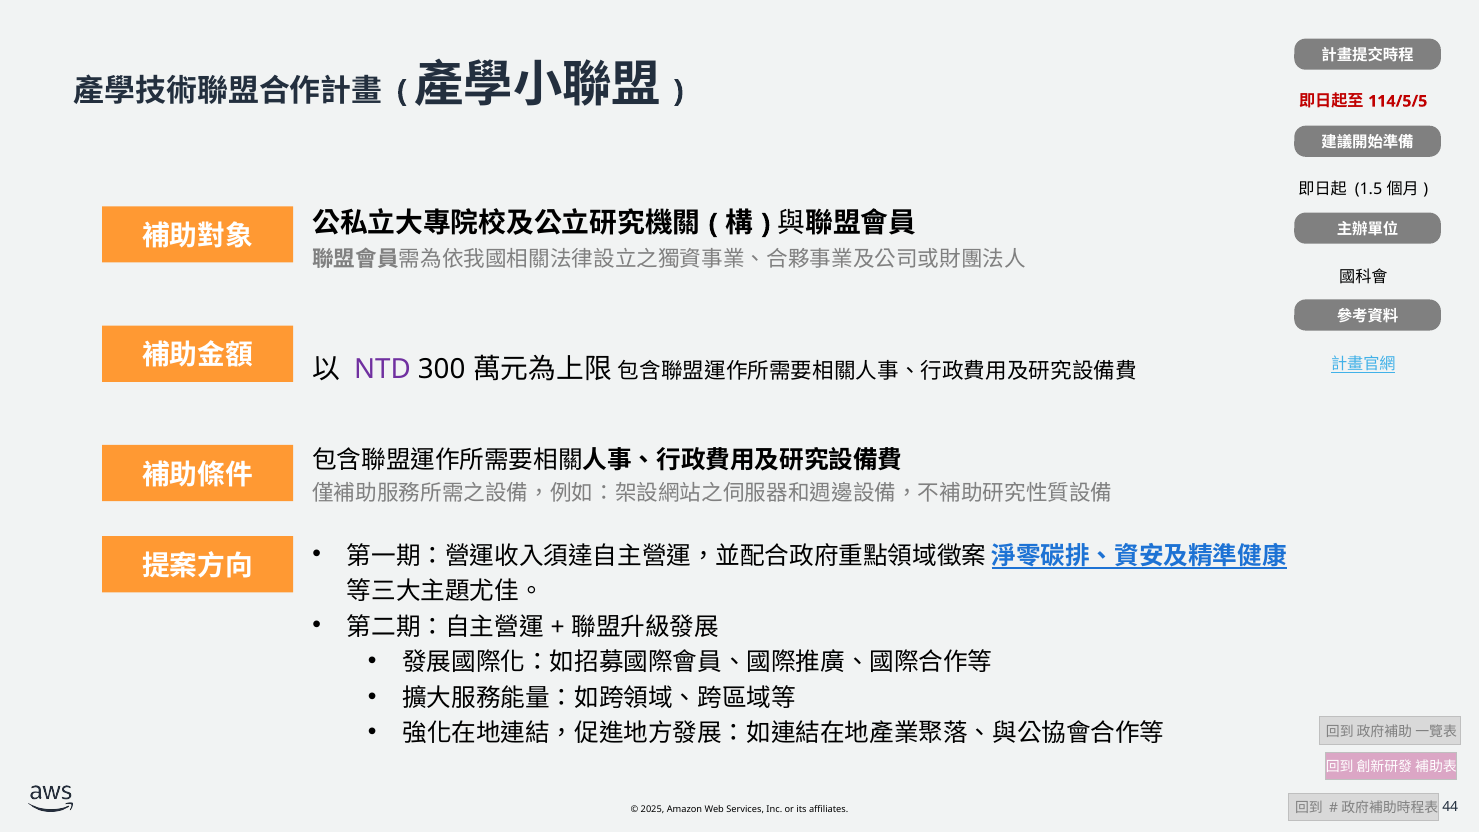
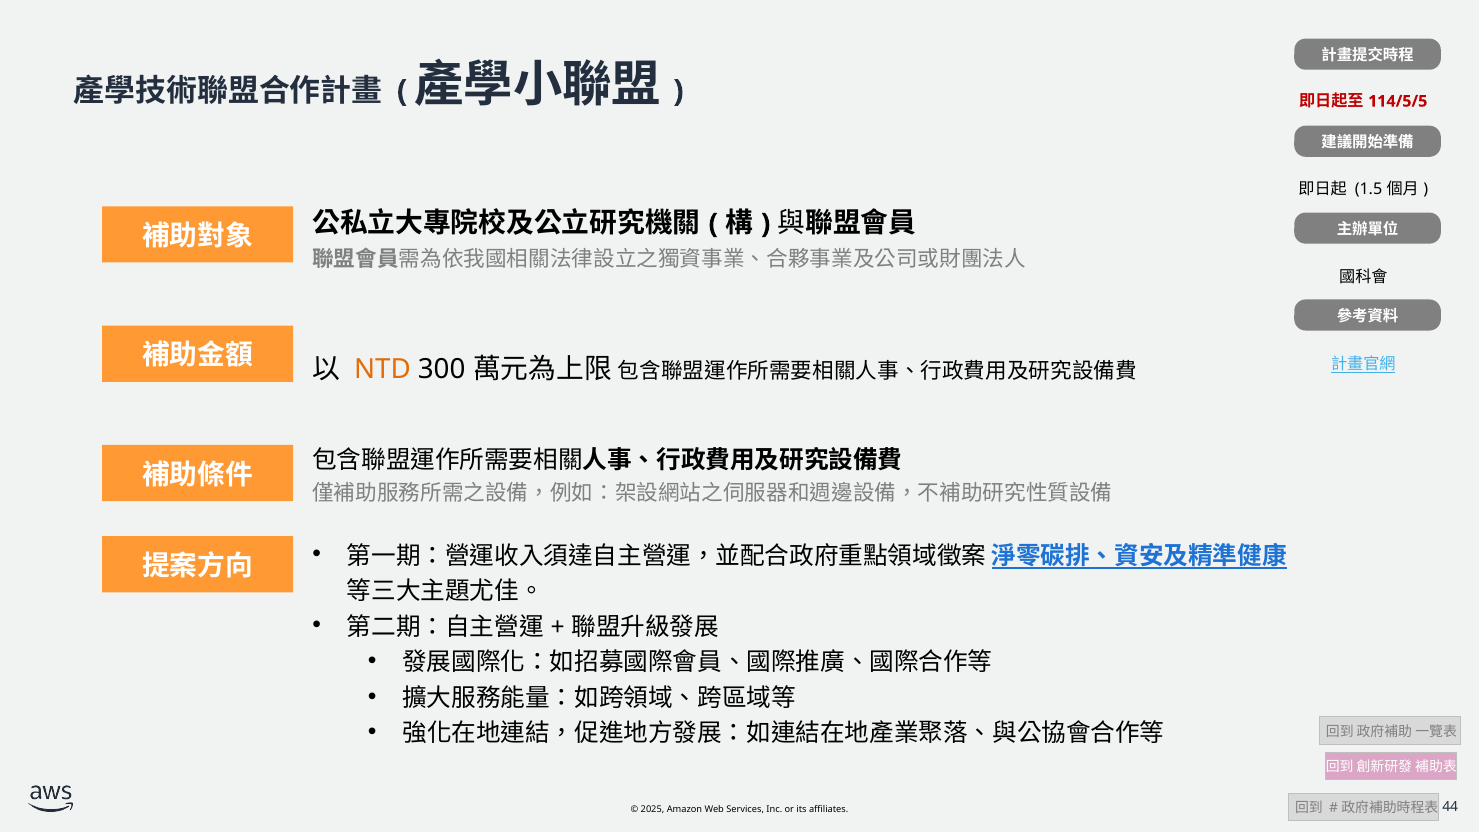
NTD colour: purple -> orange (382, 369)
